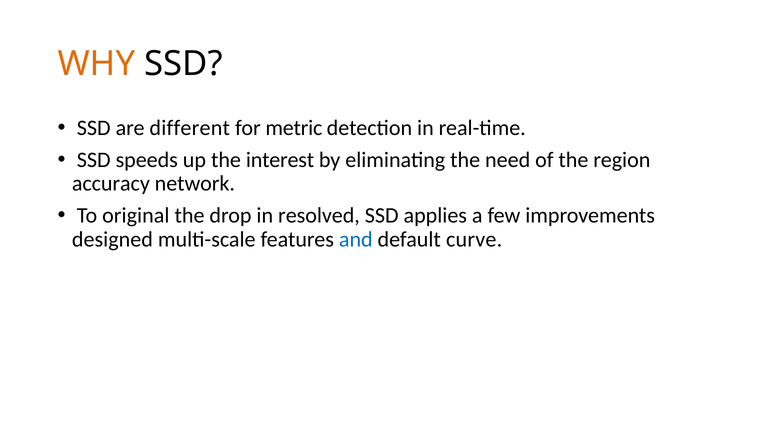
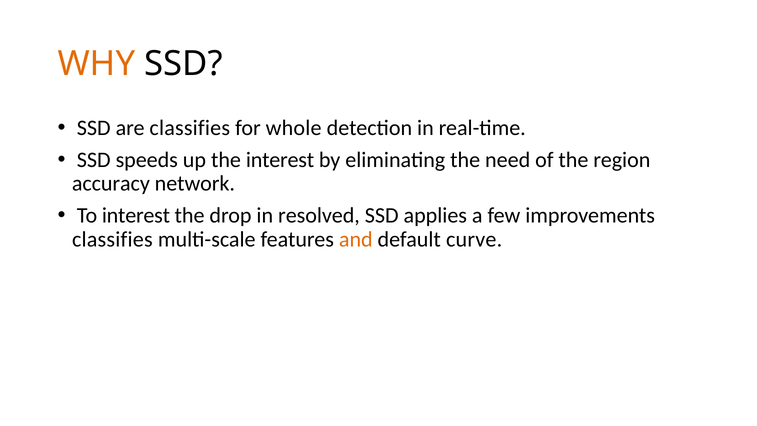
are different: different -> classifies (190, 128)
metric: metric -> whole (294, 128)
To original: original -> interest (136, 215)
designed: designed -> classifies (112, 239)
and colour: blue -> orange (356, 239)
